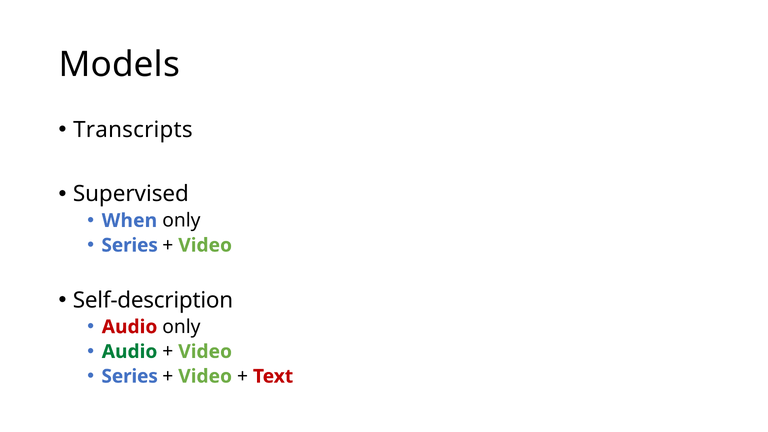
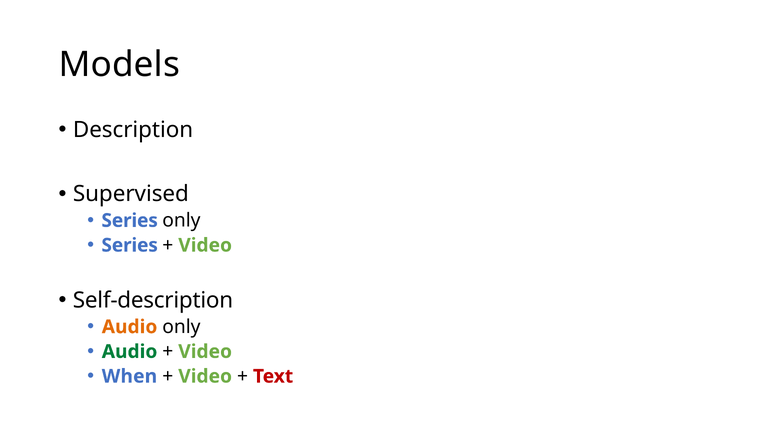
Transcripts: Transcripts -> Description (133, 130)
When: When -> Series (130, 221)
Audio colour: red -> orange (130, 327)
Series: Series -> When (129, 376)
